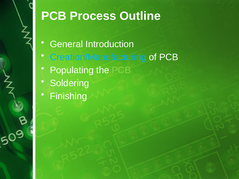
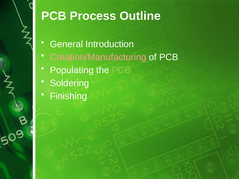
Creation/Manufacturing colour: light blue -> pink (98, 57)
